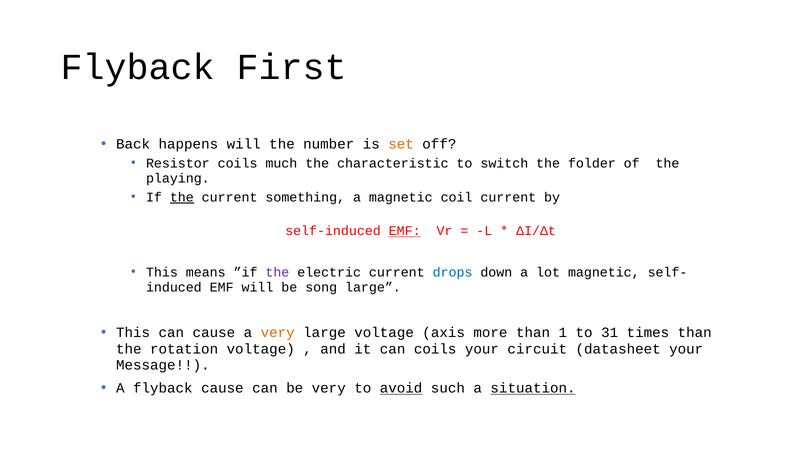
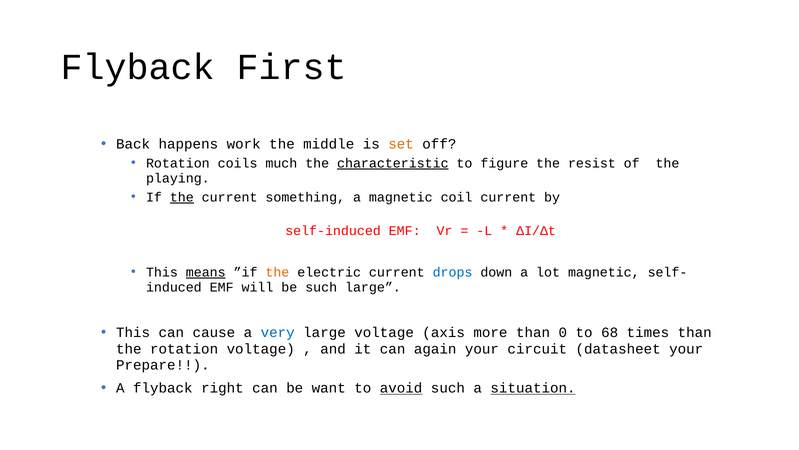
happens will: will -> work (244, 144)
number: number -> middle (329, 144)
Resistor: Resistor -> Rotation (178, 163)
characteristic underline: none -> present (393, 163)
switch: switch -> figure (504, 163)
folder: folder -> resist (592, 163)
EMF underline: present -> none (405, 231)
means underline: none -> present (206, 272)
the colour: purple -> orange (277, 272)
be song: song -> such (321, 287)
very colour: orange -> blue (278, 332)
1: 1 -> 0 (563, 332)
31: 31 -> 68 (610, 332)
can coils: coils -> again (435, 348)
Message: Message -> Prepare (163, 365)
flyback cause: cause -> right (222, 388)
be very: very -> want (329, 388)
